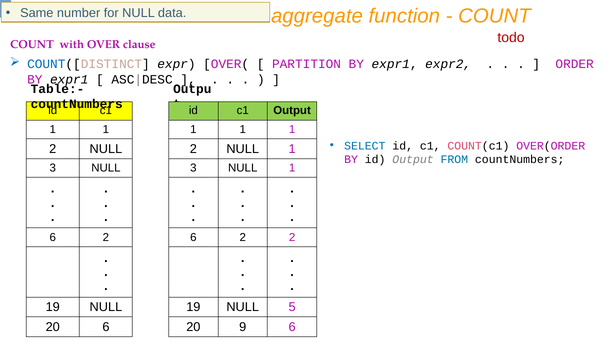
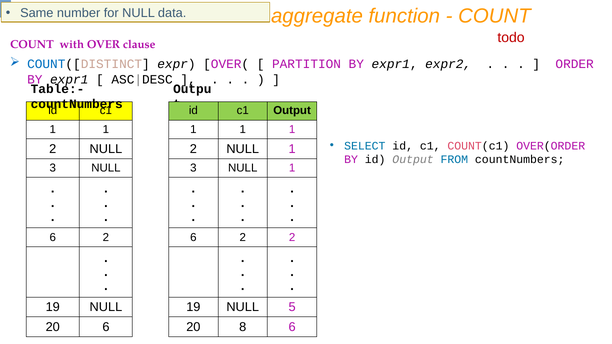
9: 9 -> 8 (243, 327)
